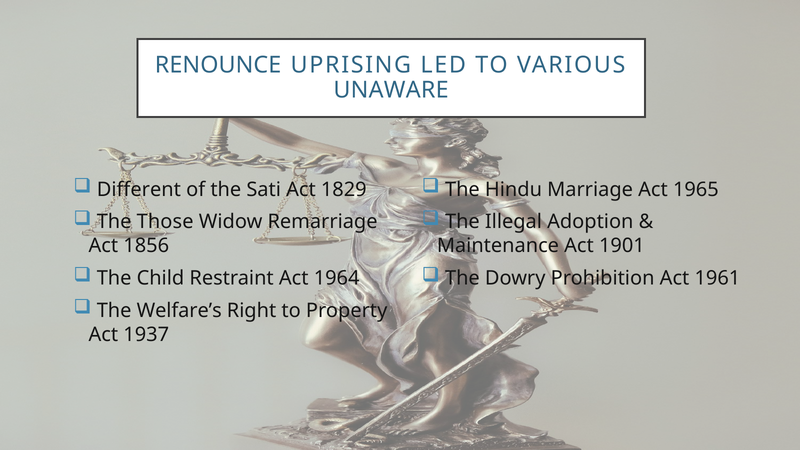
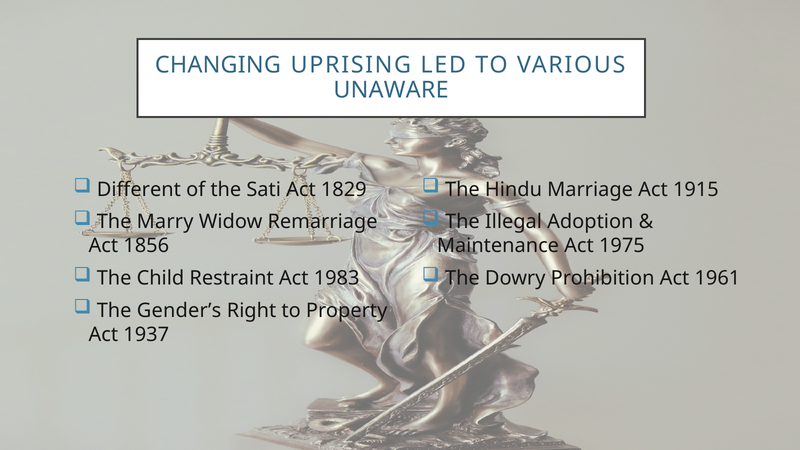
RENOUNCE: RENOUNCE -> CHANGING (218, 65)
1965: 1965 -> 1915 (696, 190)
Those: Those -> Marry (165, 222)
1901: 1901 -> 1975 (622, 246)
1964: 1964 -> 1983 (337, 278)
Welfare’s: Welfare’s -> Gender’s (179, 311)
